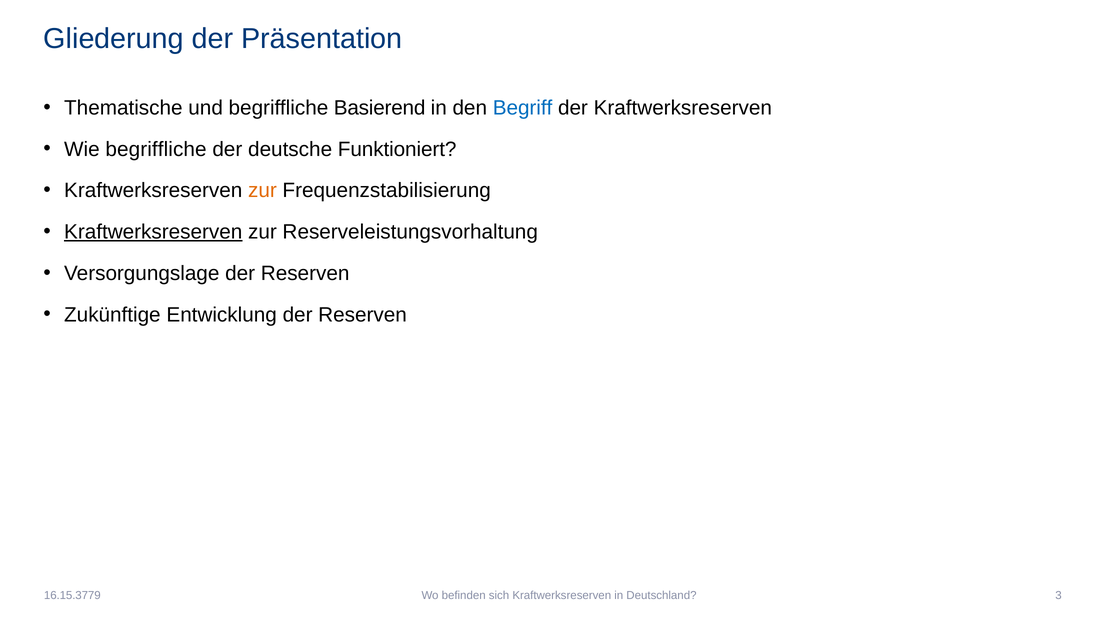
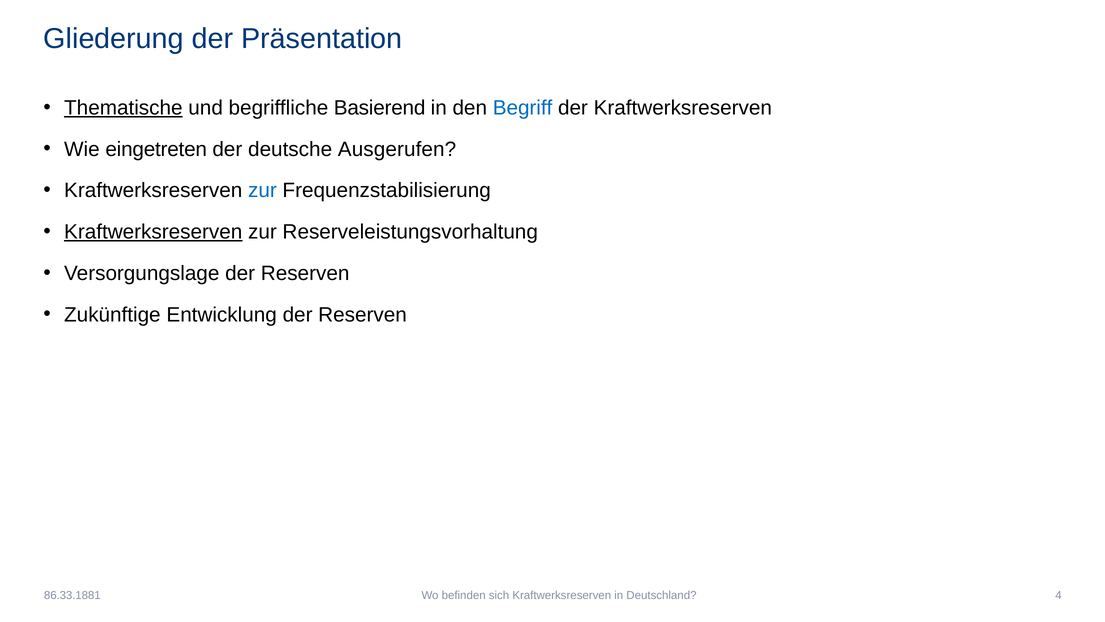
Thematische underline: none -> present (123, 108)
Wie begriffliche: begriffliche -> eingetreten (156, 149)
Funktioniert: Funktioniert -> Ausgerufen (397, 149)
zur colour: orange -> blue (262, 190)
16.15.3779: 16.15.3779 -> 86.33.1881 (72, 595)
3: 3 -> 4 (1059, 595)
